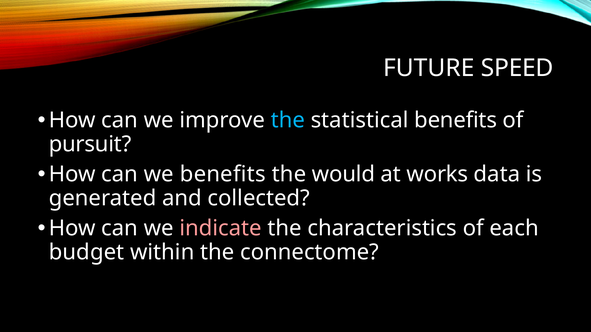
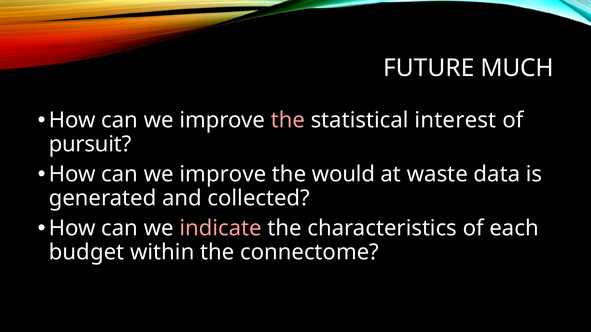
SPEED: SPEED -> MUCH (517, 68)
the colour: light blue -> pink (288, 120)
statistical benefits: benefits -> interest (455, 120)
benefits: benefits -> improve (223, 174)
works: works -> waste (437, 174)
